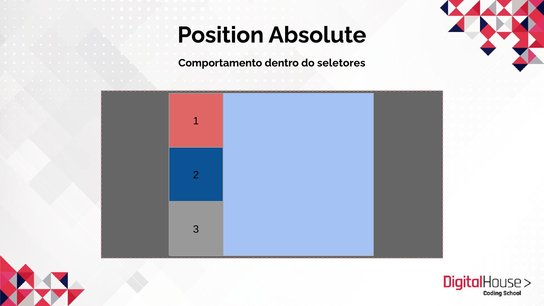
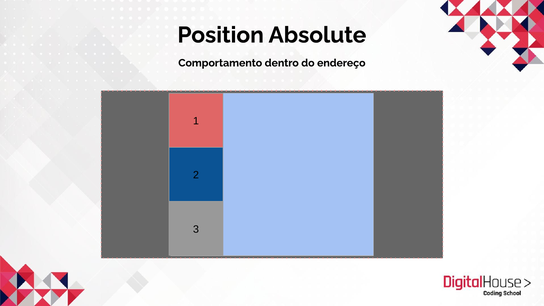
seletores: seletores -> endereço (341, 63)
